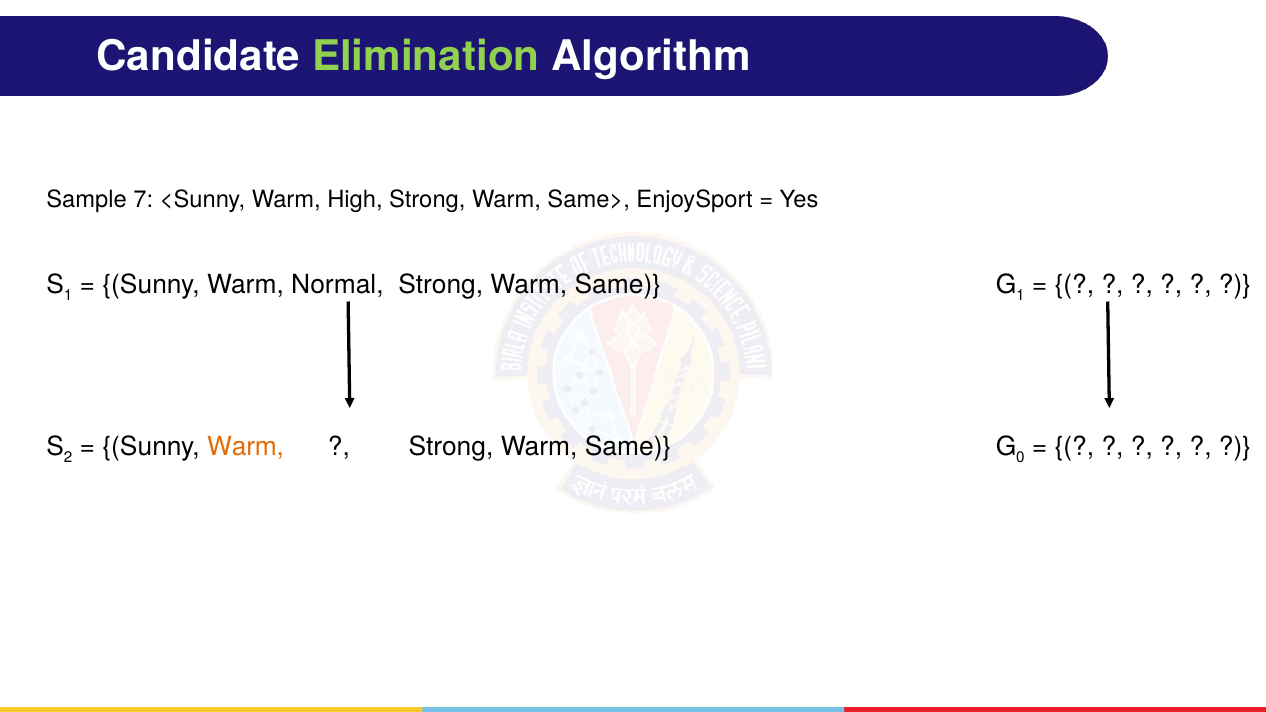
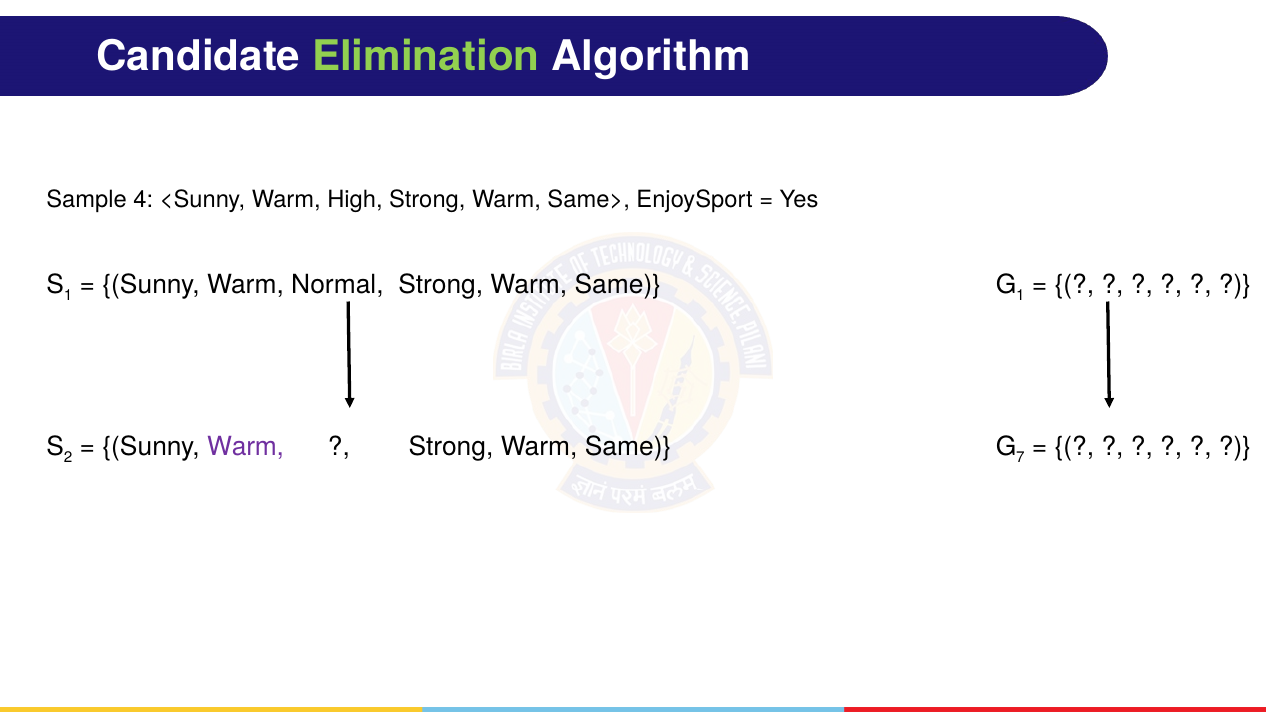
7: 7 -> 4 (143, 200)
Warm colour: orange -> purple (246, 447)
0: 0 -> 7 (1020, 457)
